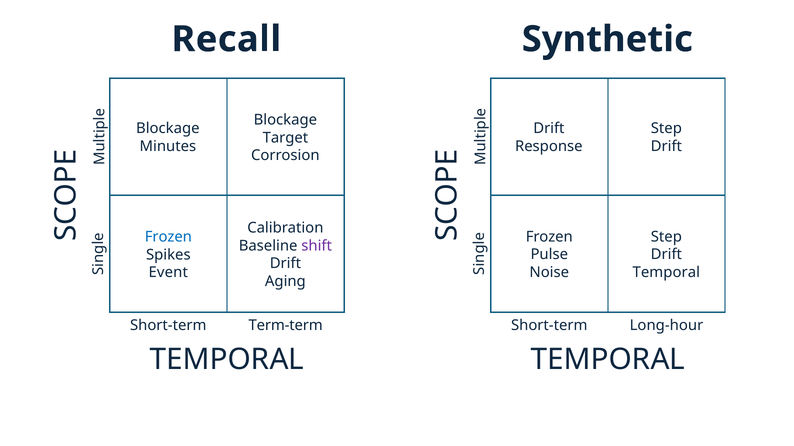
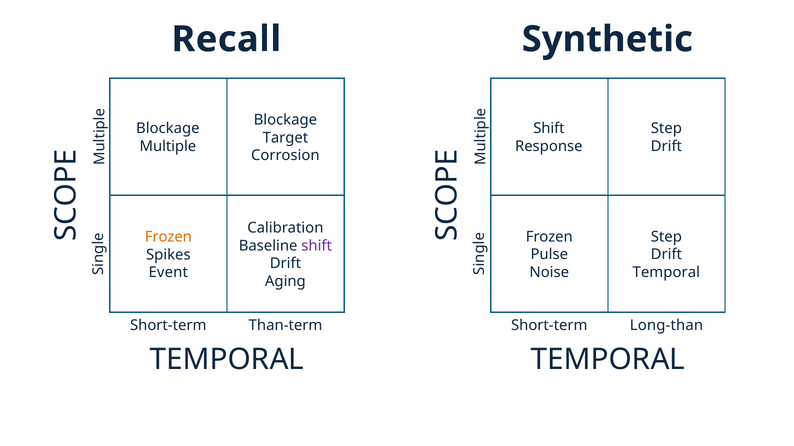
Drift: Drift -> Shift (549, 129)
Minutes: Minutes -> Multiple (168, 147)
Frozen colour: blue -> orange (168, 237)
Long-hour: Long-hour -> Long-than (666, 326)
Term-term: Term-term -> Than-term (286, 326)
